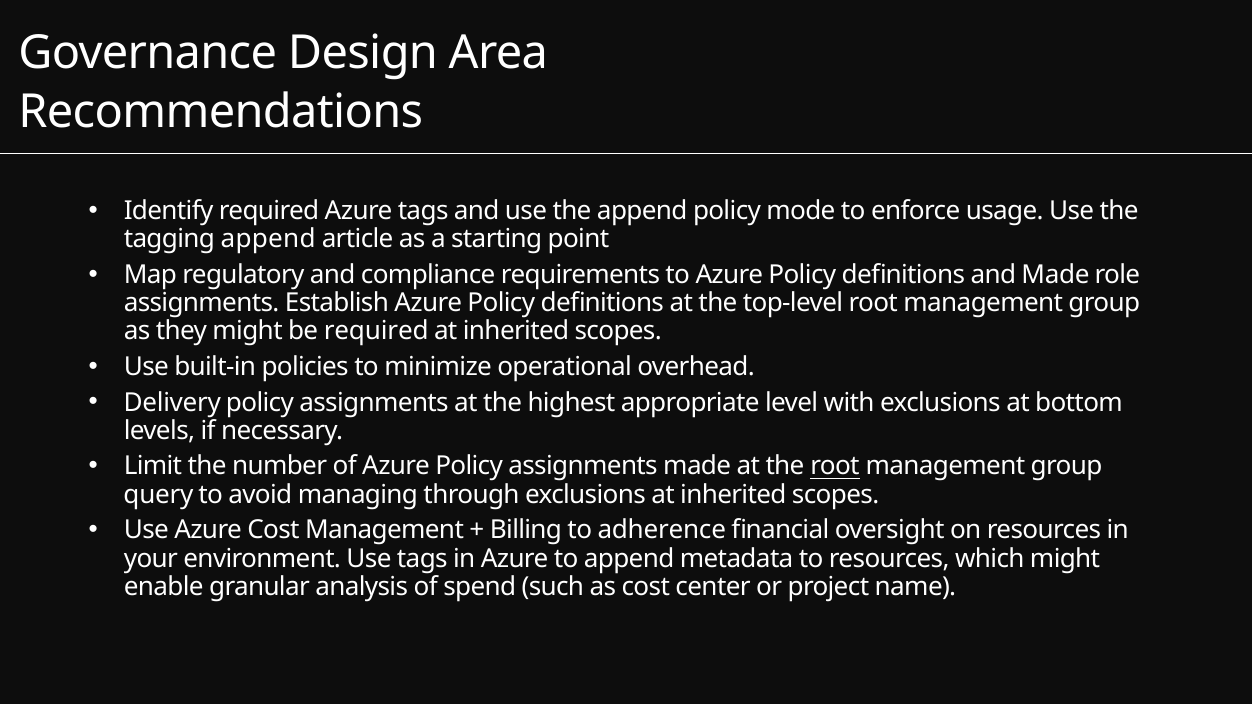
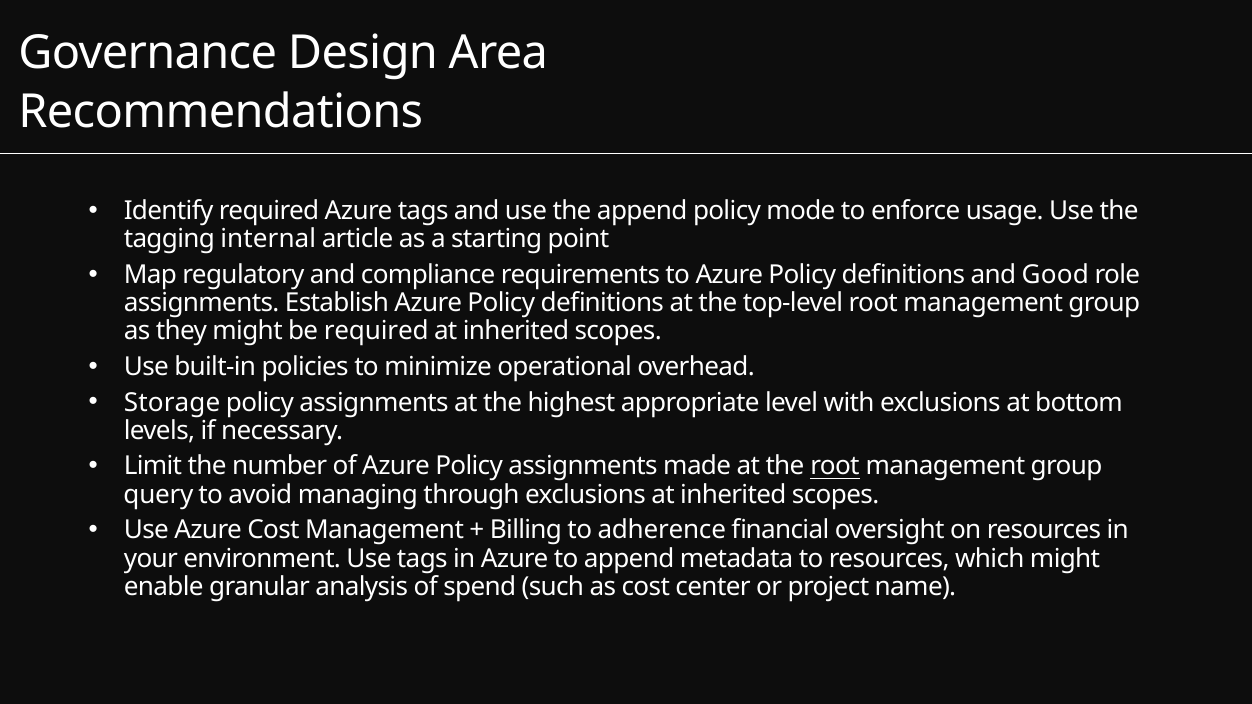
tagging append: append -> internal (268, 239)
and Made: Made -> Good (1055, 275)
Delivery: Delivery -> Storage (172, 403)
